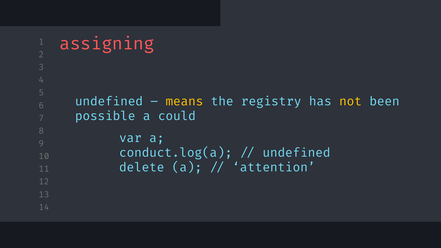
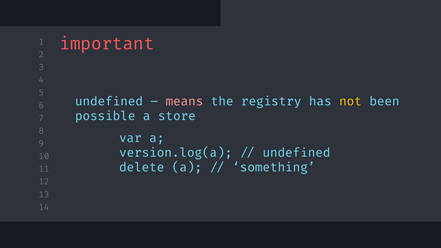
assigning: assigning -> important (107, 44)
means colour: yellow -> pink (184, 101)
could: could -> store (177, 116)
conduct.log(a: conduct.log(a -> version.log(a (176, 153)
attention: attention -> something (274, 168)
